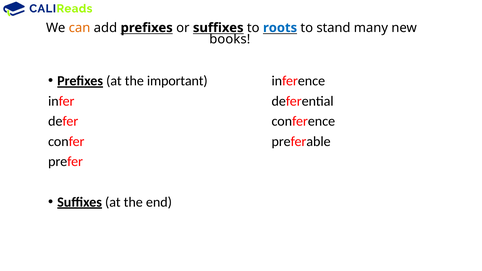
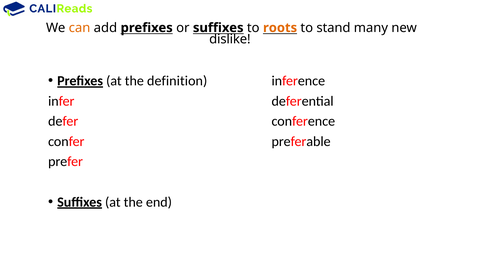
roots colour: blue -> orange (280, 28)
books: books -> dislike (230, 39)
important: important -> definition (177, 81)
